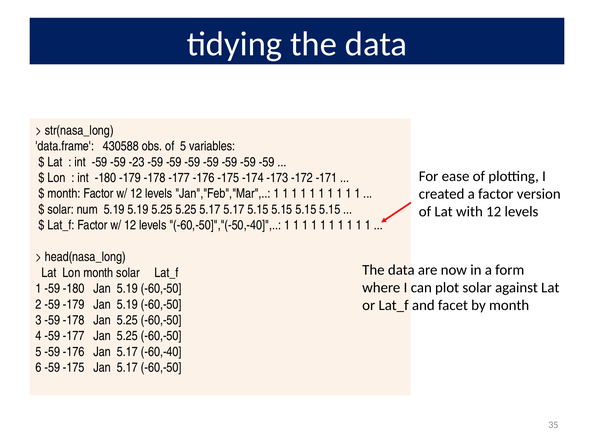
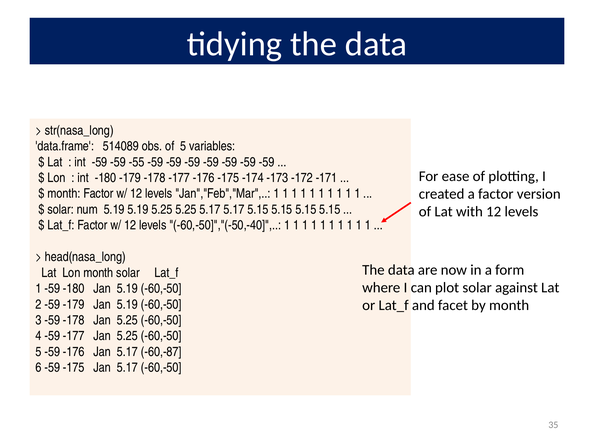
430588: 430588 -> 514089 (121, 146)
-23: -23 -> -55 (137, 162)
-60,-40: -60,-40 -> -60,-87 (161, 352)
